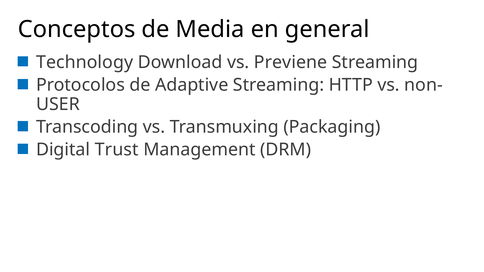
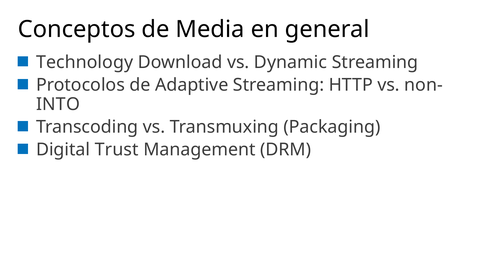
Previene: Previene -> Dynamic (291, 62)
USER: USER -> INTO (58, 104)
